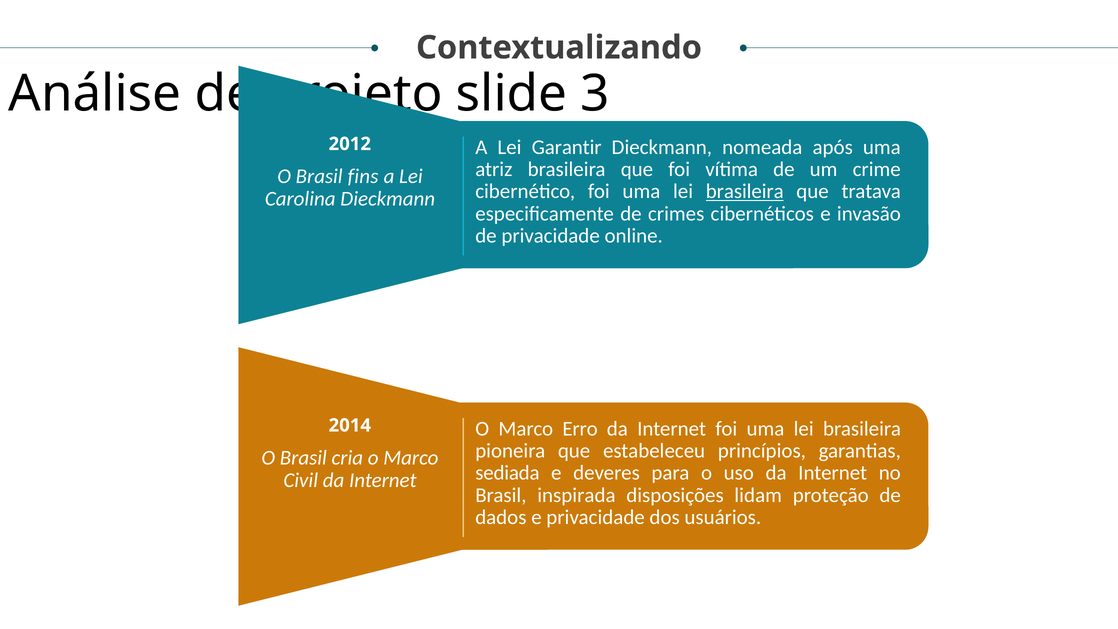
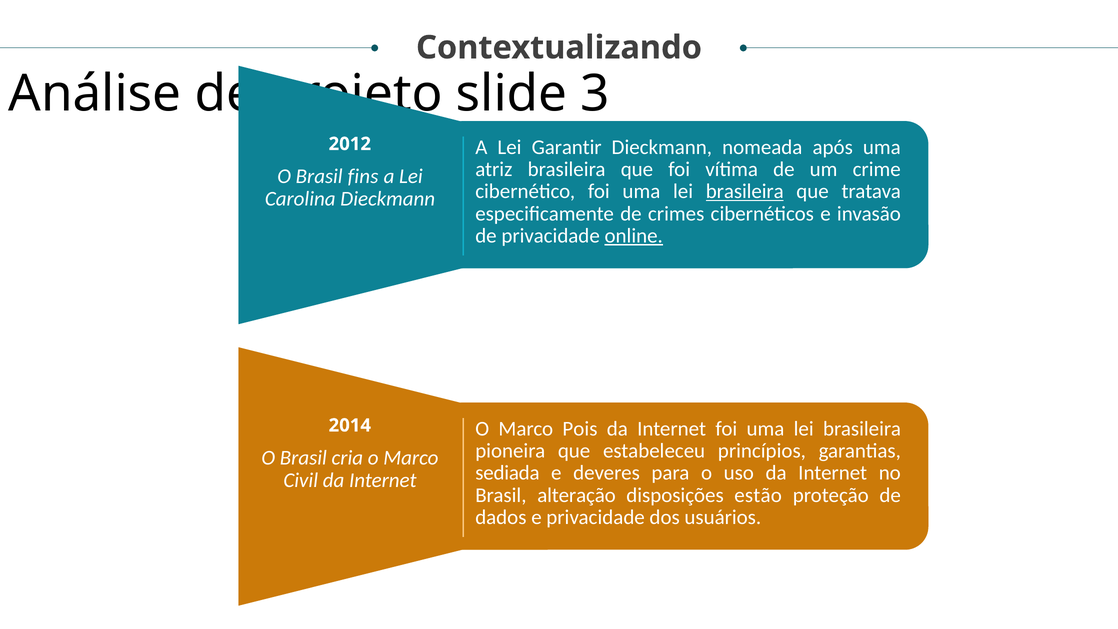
online underline: none -> present (634, 236)
Erro: Erro -> Pois (580, 429)
inspirada: inspirada -> alteração (576, 495)
lidam: lidam -> estão (758, 495)
